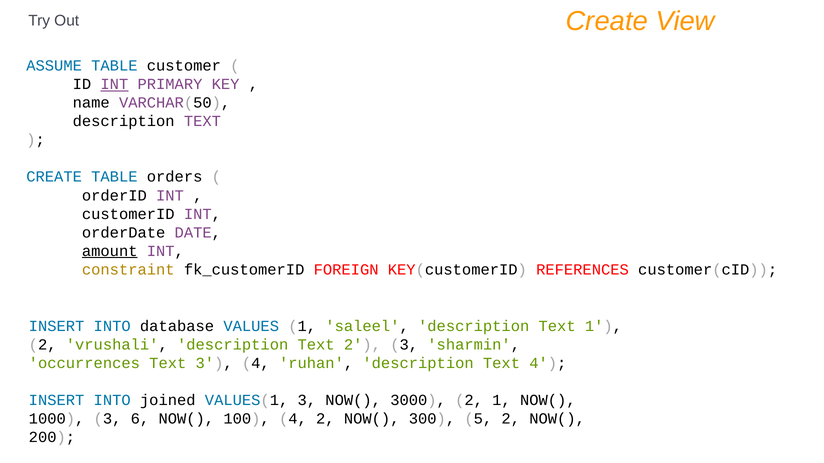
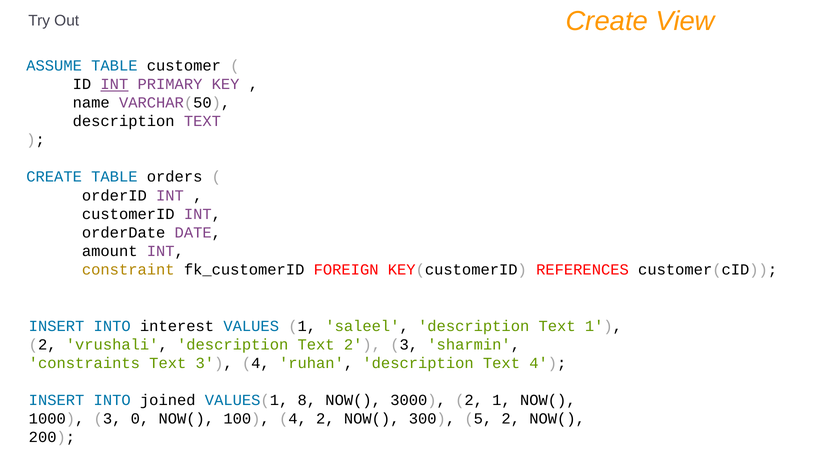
amount underline: present -> none (110, 251)
database: database -> interest (177, 326)
occurrences: occurrences -> constraints (84, 363)
VALUES(1 3: 3 -> 8 (307, 400)
6: 6 -> 0 (140, 419)
